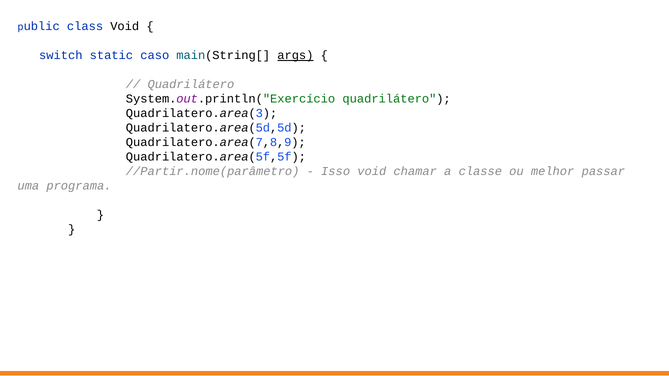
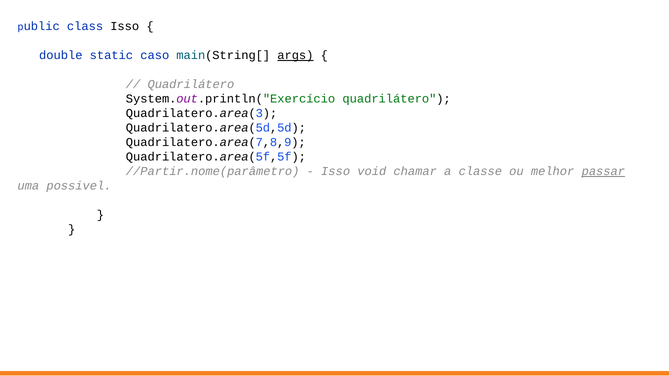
class Void: Void -> Isso (125, 26)
switch: switch -> double (61, 55)
passar underline: none -> present (603, 172)
programa: programa -> possivel (79, 186)
